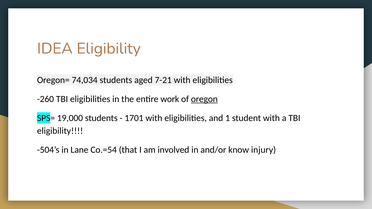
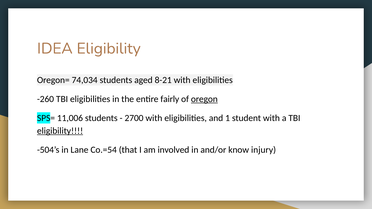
7-21: 7-21 -> 8-21 (163, 80)
work: work -> fairly (170, 99)
19,000: 19,000 -> 11,006 (70, 118)
1701: 1701 -> 2700 (134, 118)
eligibility underline: none -> present (60, 131)
